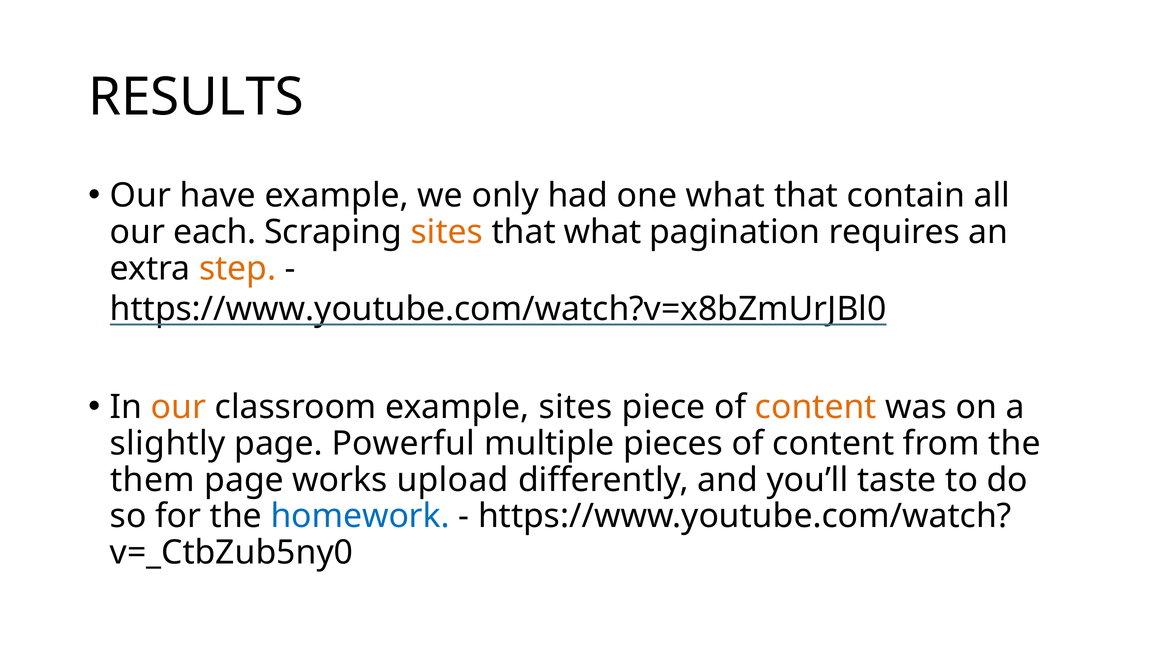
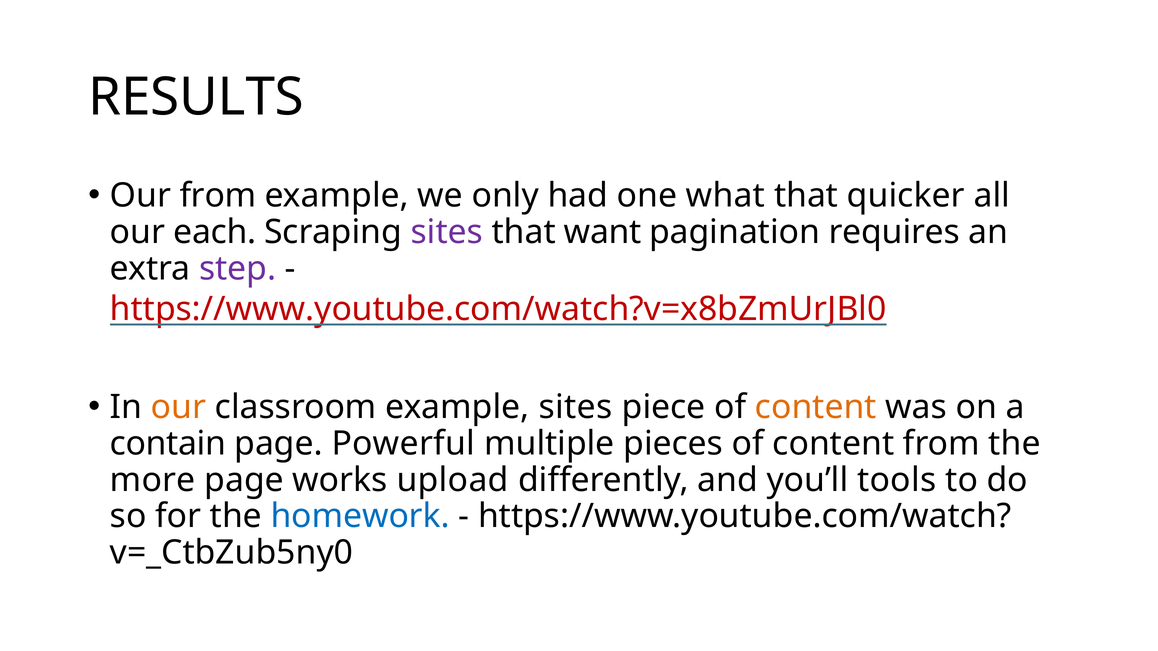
Our have: have -> from (218, 196)
contain: contain -> quicker (906, 196)
sites colour: orange -> purple (447, 232)
that what: what -> want (603, 232)
step colour: orange -> purple (238, 269)
https://www.youtube.com/watch?v=x8bZmUrJBl0 colour: black -> red (498, 309)
slightly: slightly -> contain (168, 444)
them: them -> more (153, 480)
taste: taste -> tools (897, 480)
